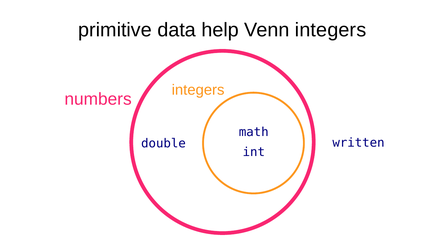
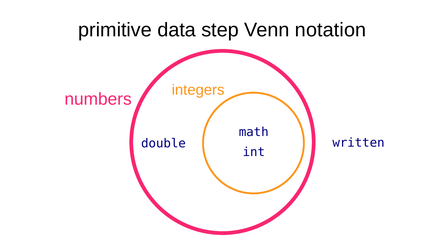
help: help -> step (220, 30)
Venn integers: integers -> notation (331, 30)
